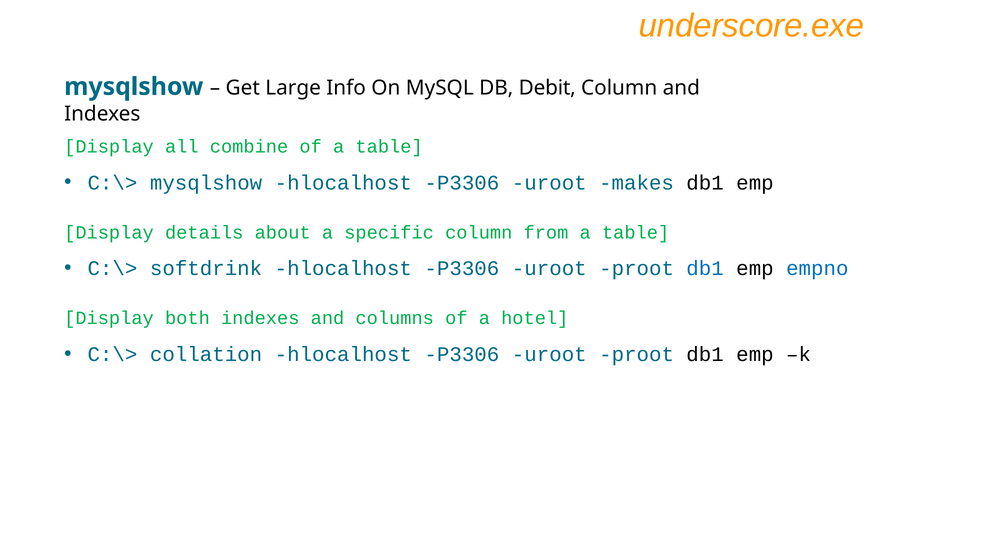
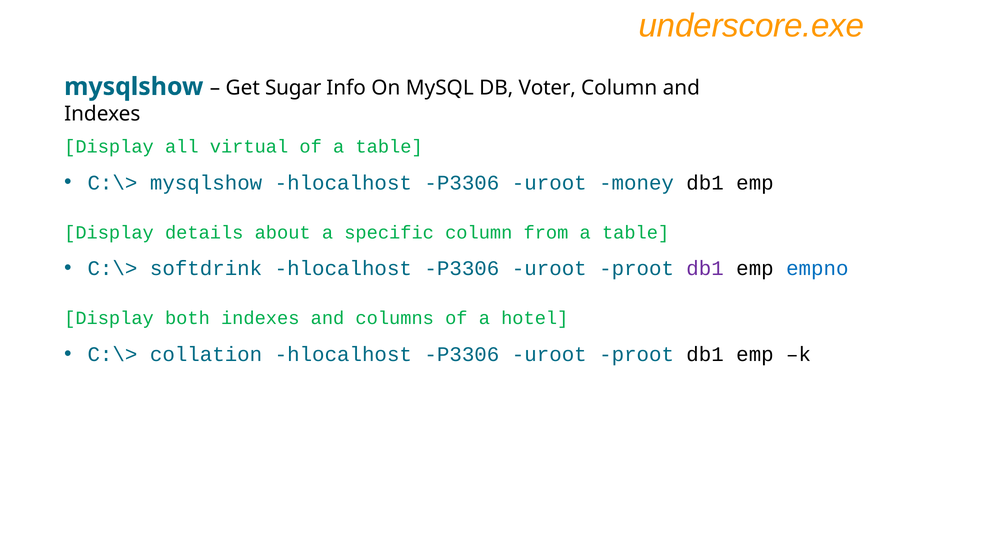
Large: Large -> Sugar (293, 88)
Debit: Debit -> Voter (547, 88)
combine: combine -> virtual (249, 147)
makes: makes -> money (637, 183)
db1 colour: blue -> purple (705, 269)
